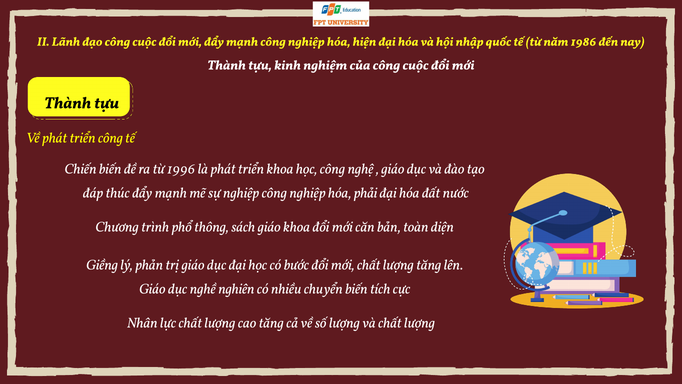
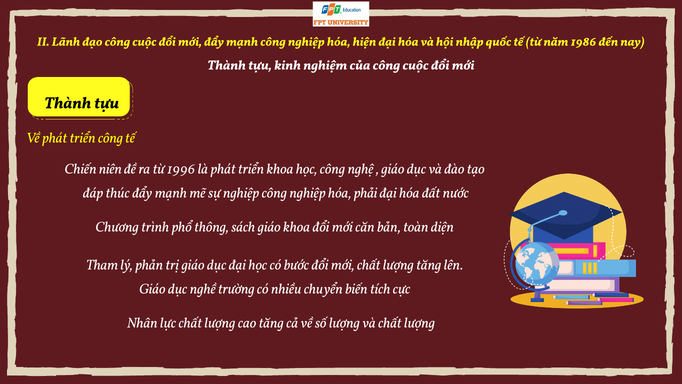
Chiến biến: biến -> niên (110, 169)
Giềng: Giềng -> Tham (102, 265)
nghiên: nghiên -> trường (236, 289)
